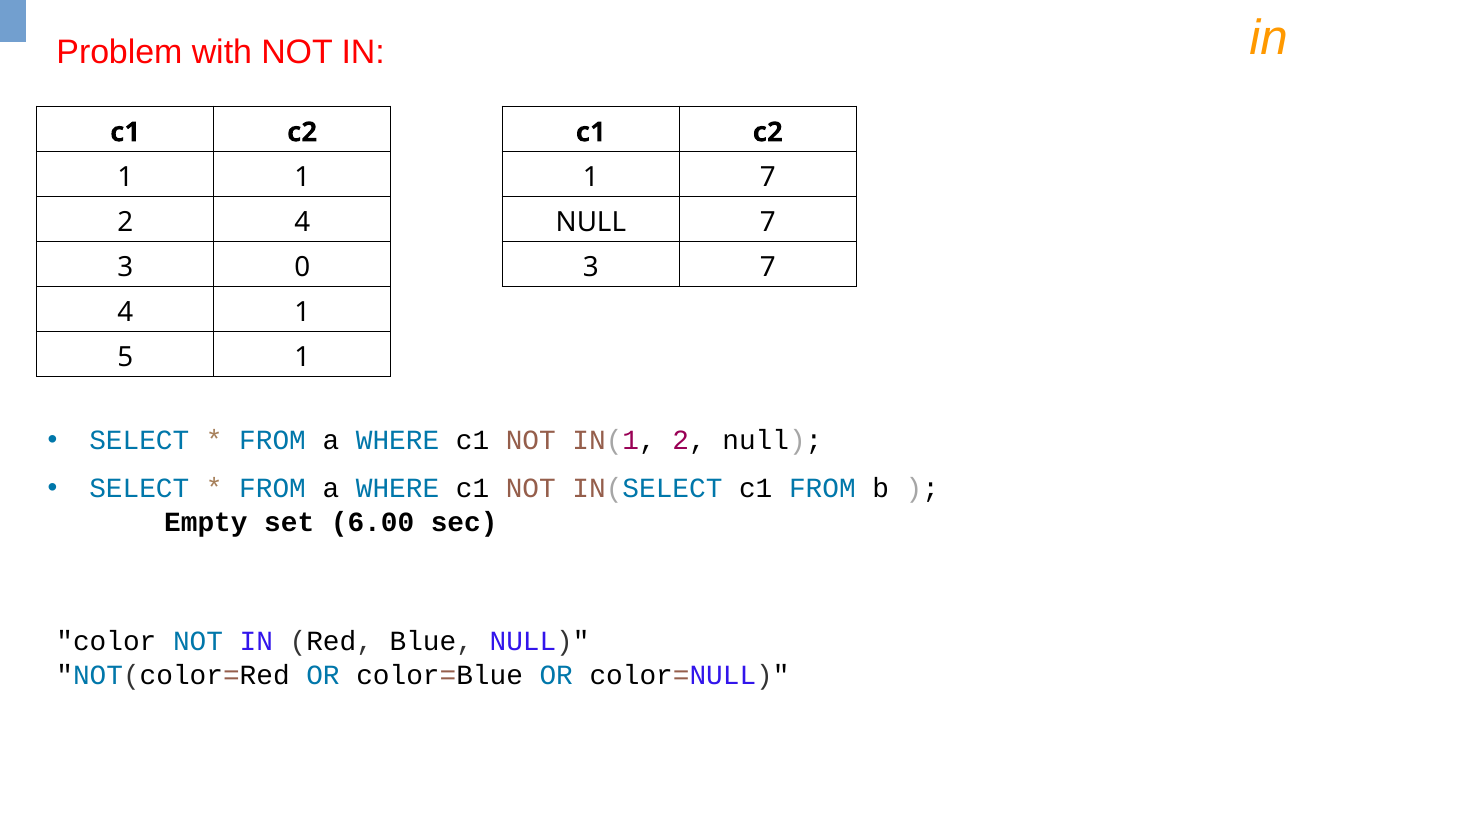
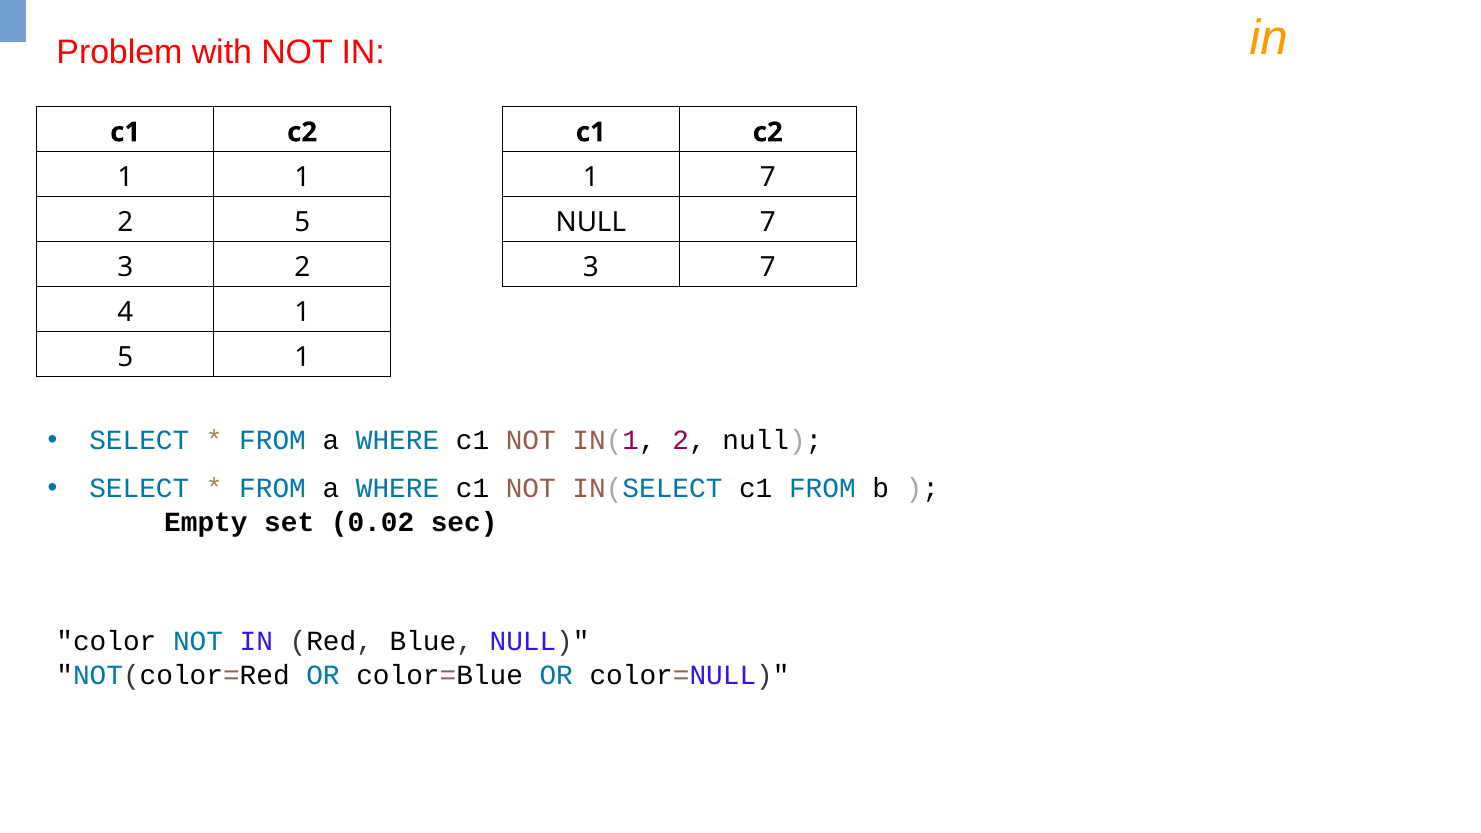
2 4: 4 -> 5 (302, 222)
3 0: 0 -> 2 (302, 267)
6.00: 6.00 -> 0.02 (373, 522)
